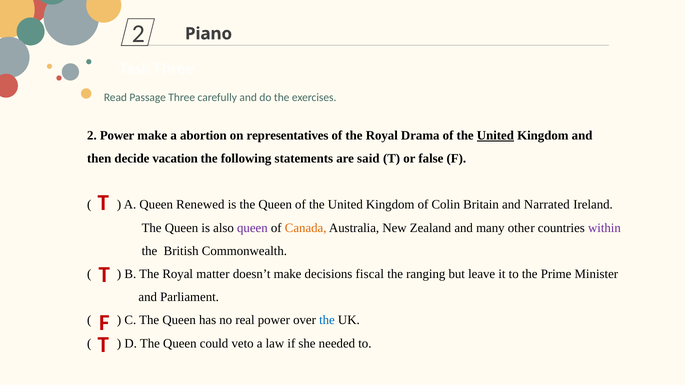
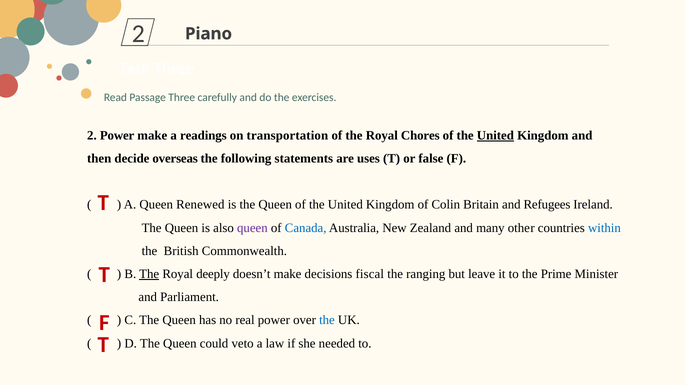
abortion: abortion -> readings (203, 135)
representatives: representatives -> transportation (287, 135)
Drama: Drama -> Chores (420, 135)
vacation: vacation -> overseas (175, 159)
said: said -> uses (368, 159)
Narrated: Narrated -> Refugees (547, 205)
Canada colour: orange -> blue (306, 228)
within colour: purple -> blue (604, 228)
The underline: none -> present (149, 274)
matter: matter -> deeply (213, 274)
